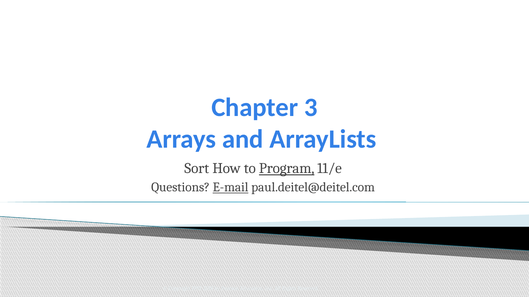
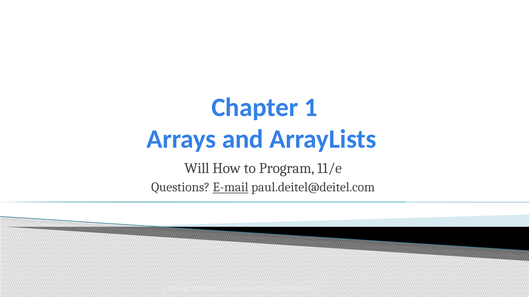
3: 3 -> 1 (311, 108)
Sort: Sort -> Will (197, 169)
Program underline: present -> none (287, 169)
